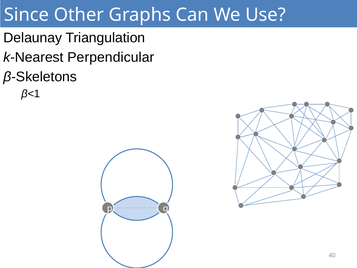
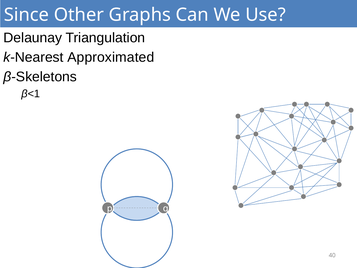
Perpendicular: Perpendicular -> Approximated (111, 57)
